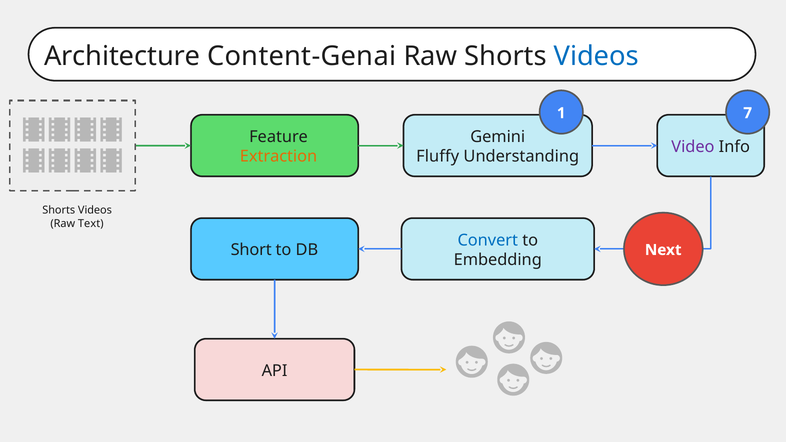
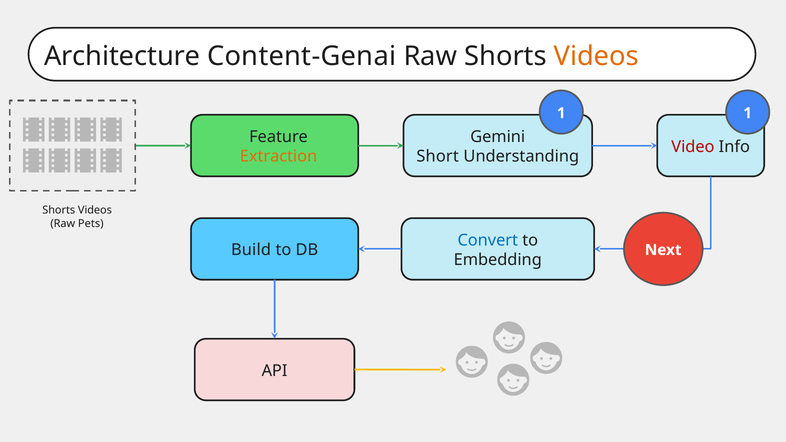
Videos colour: blue -> orange (596, 56)
1 7: 7 -> 1 (748, 113)
Video colour: purple -> red (693, 147)
Fluffy: Fluffy -> Short (438, 157)
Text: Text -> Pets (91, 224)
Short: Short -> Build (251, 250)
